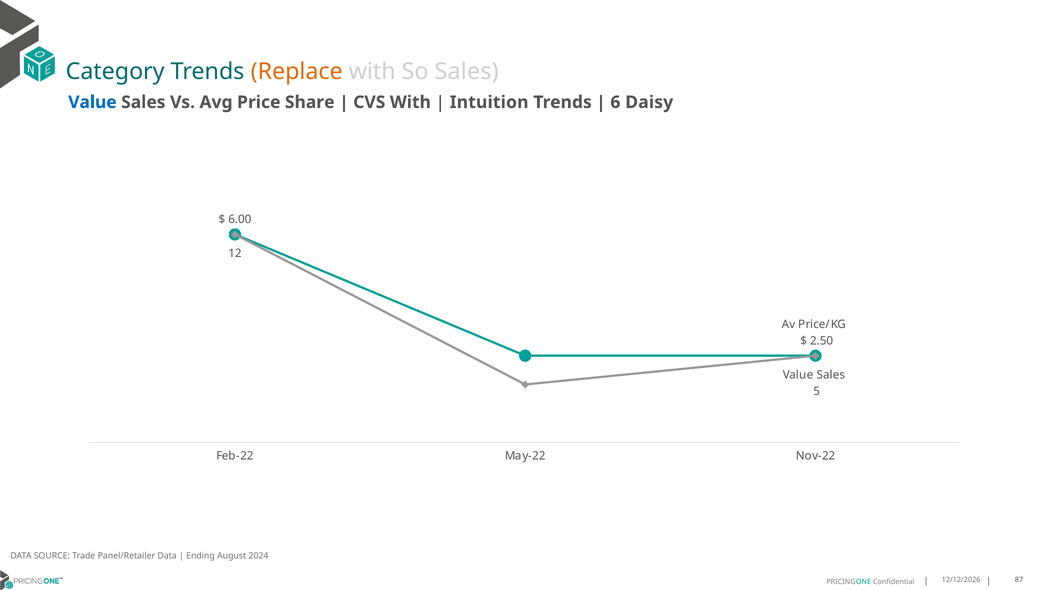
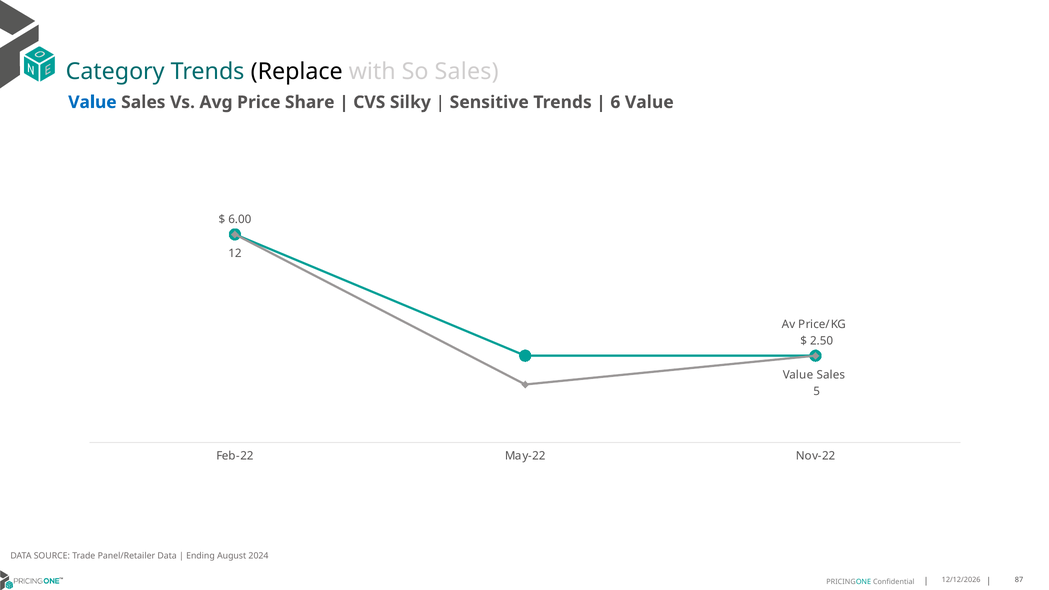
Replace colour: orange -> black (297, 72)
CVS With: With -> Silky (410, 102)
Intuition: Intuition -> Sensitive (489, 102)
6 Daisy: Daisy -> Value (649, 102)
